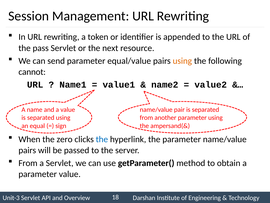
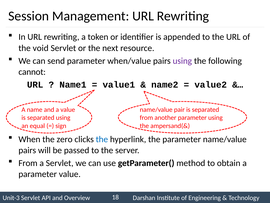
pass: pass -> void (41, 48)
equal/value: equal/value -> when/value (129, 61)
using colour: orange -> purple (182, 61)
